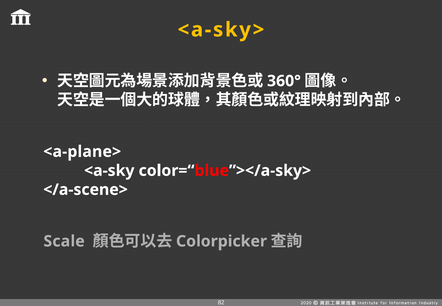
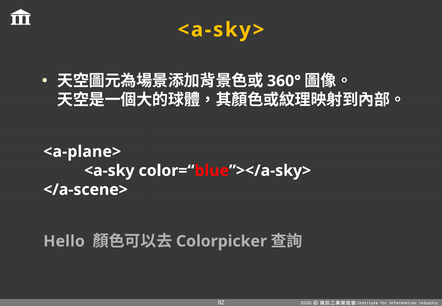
Scale: Scale -> Hello (64, 241)
